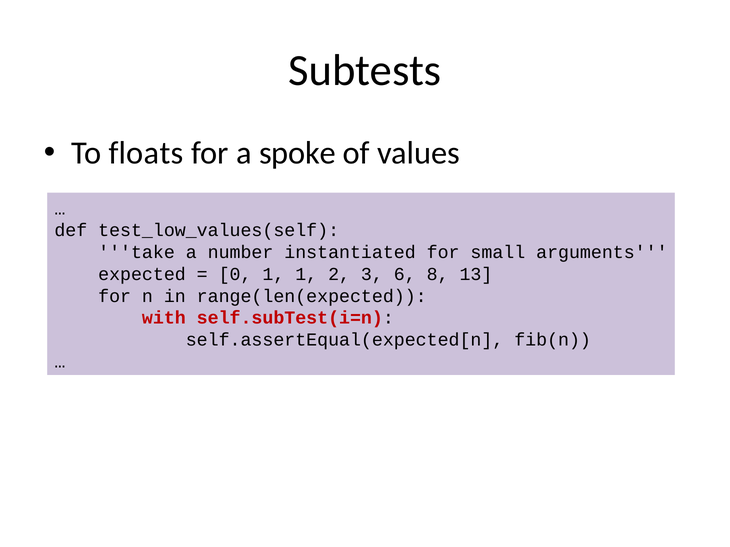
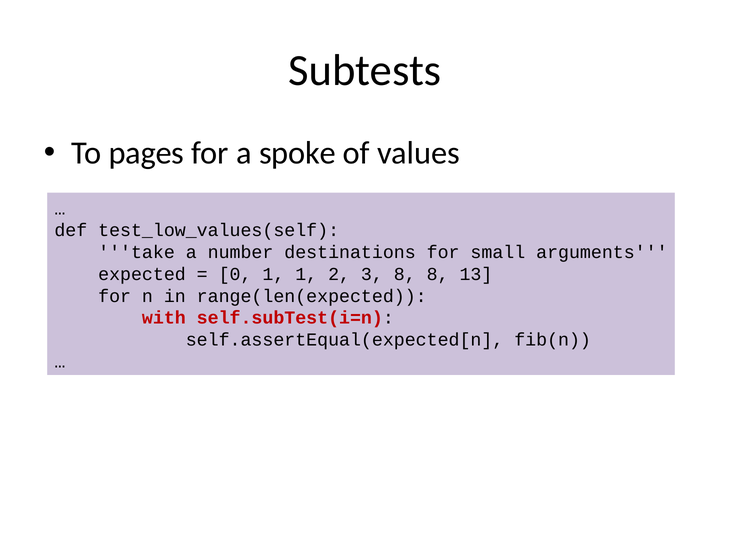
floats: floats -> pages (146, 153)
instantiated: instantiated -> destinations (350, 253)
3 6: 6 -> 8 (405, 274)
